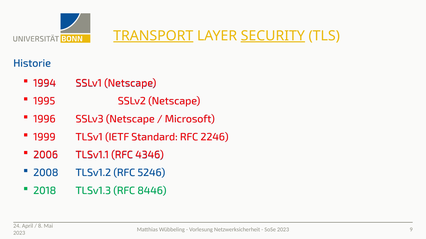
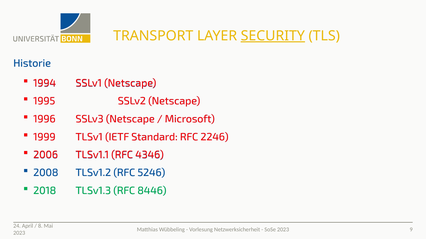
TRANSPORT underline: present -> none (153, 36)
